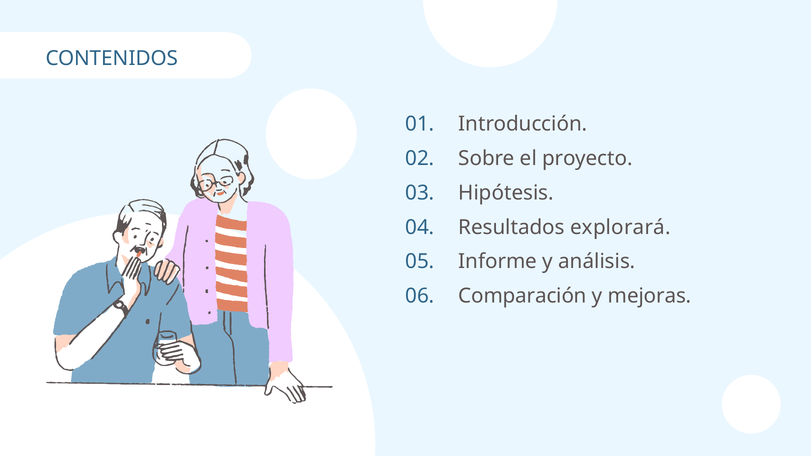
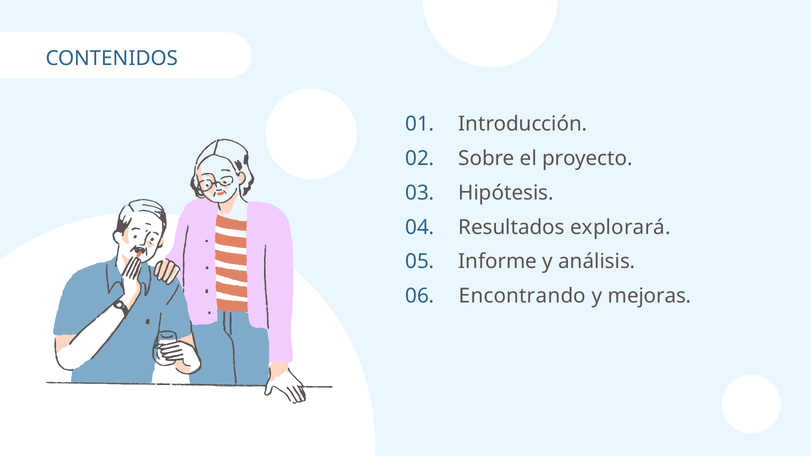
Comparación: Comparación -> Encontrando (522, 296)
